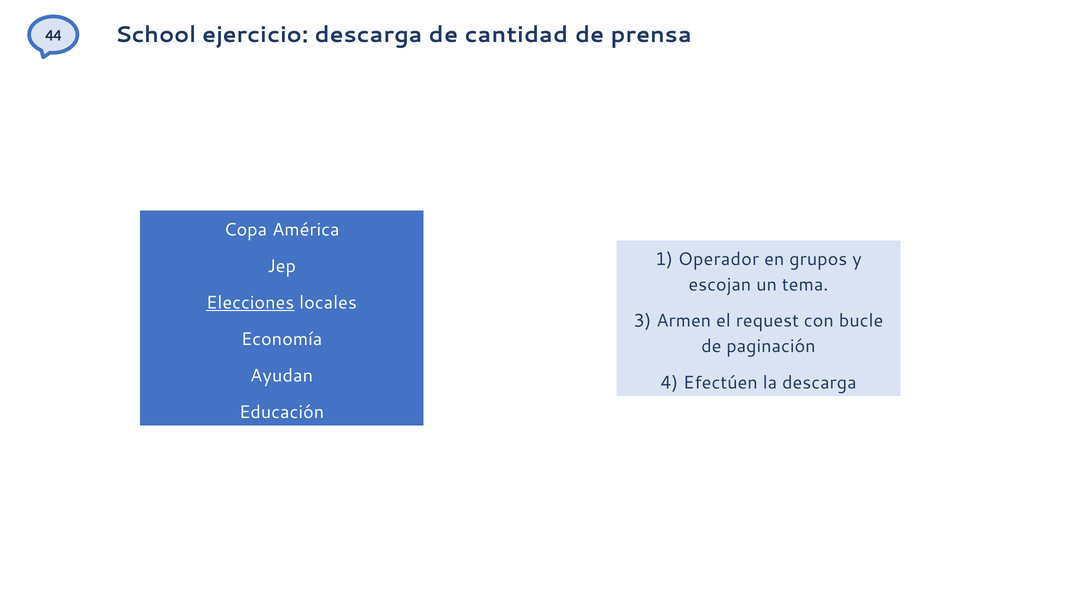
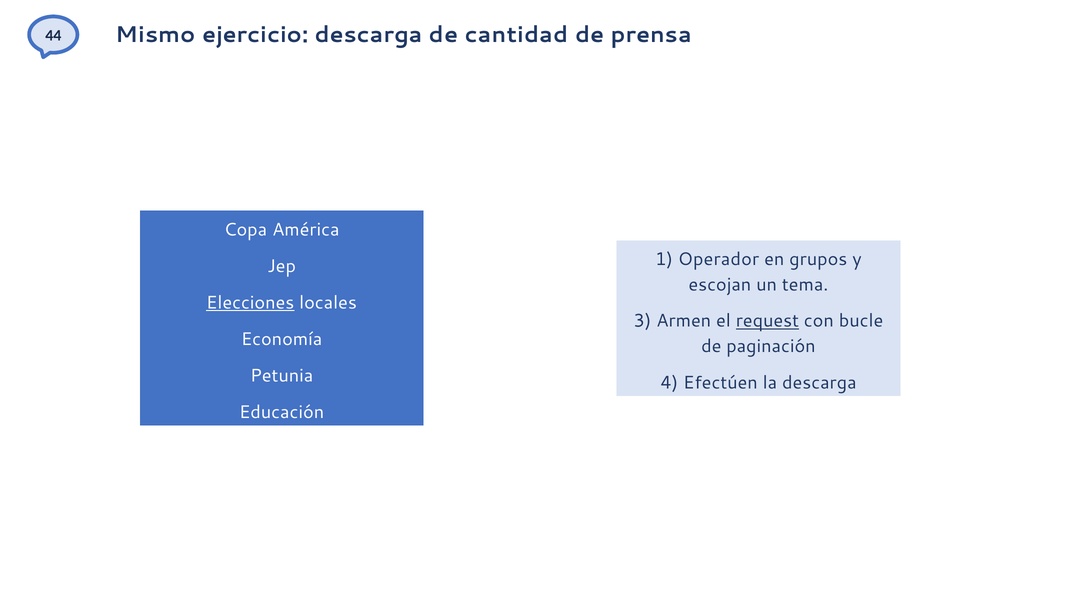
School: School -> Mismo (156, 35)
request underline: none -> present (767, 321)
Ayudan: Ayudan -> Petunia (282, 375)
